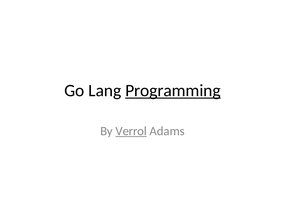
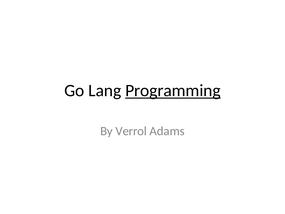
Verrol underline: present -> none (131, 131)
